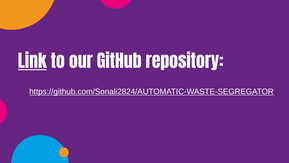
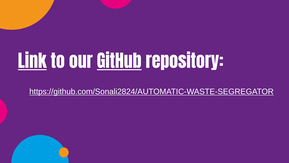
GitHub underline: none -> present (119, 62)
